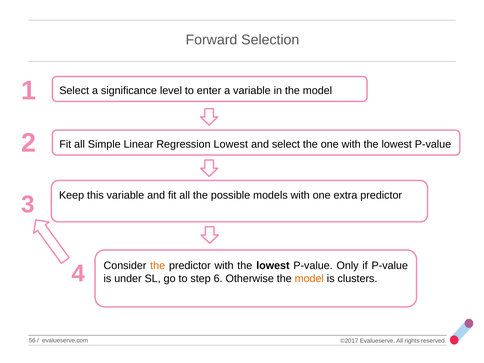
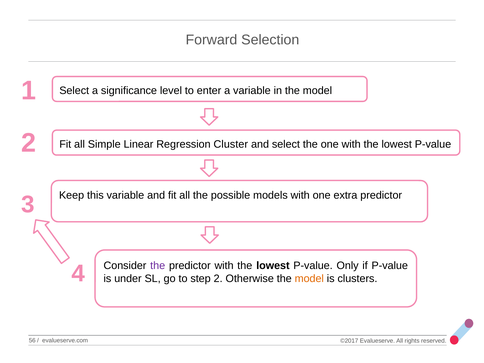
Regression Lowest: Lowest -> Cluster (231, 144)
the colour: orange -> purple (158, 266)
step 6: 6 -> 2 (218, 279)
